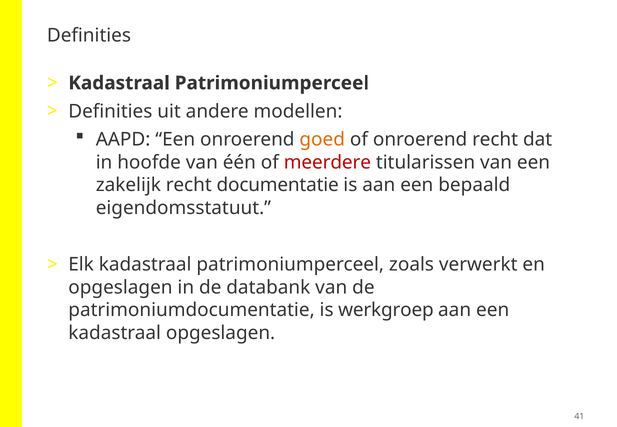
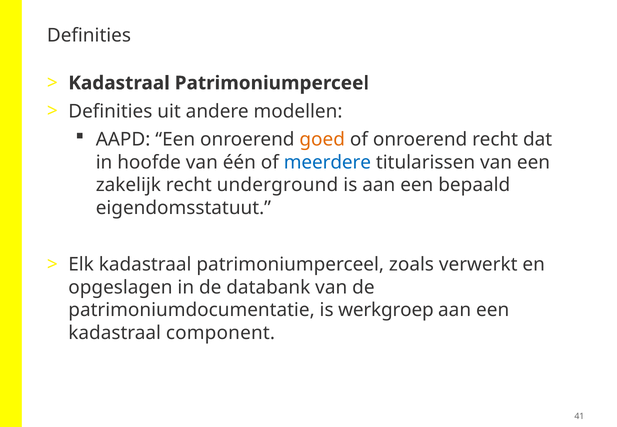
meerdere colour: red -> blue (327, 162)
documentatie: documentatie -> underground (277, 185)
kadastraal opgeslagen: opgeslagen -> component (220, 333)
